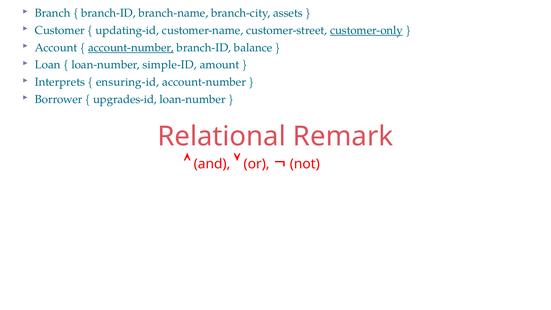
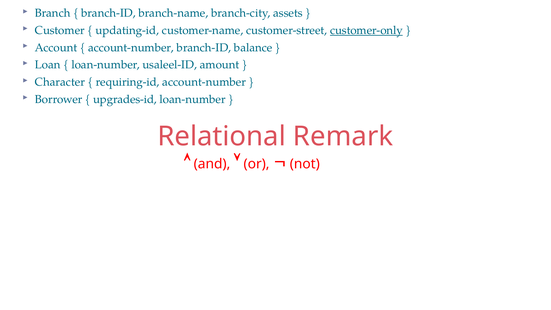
account-number underline: present -> none (131, 48)
simple-ID: simple-ID -> usaleel-ID (170, 65)
Interprets: Interprets -> Character (60, 82)
ensuring-id: ensuring-id -> requiring-id (128, 82)
